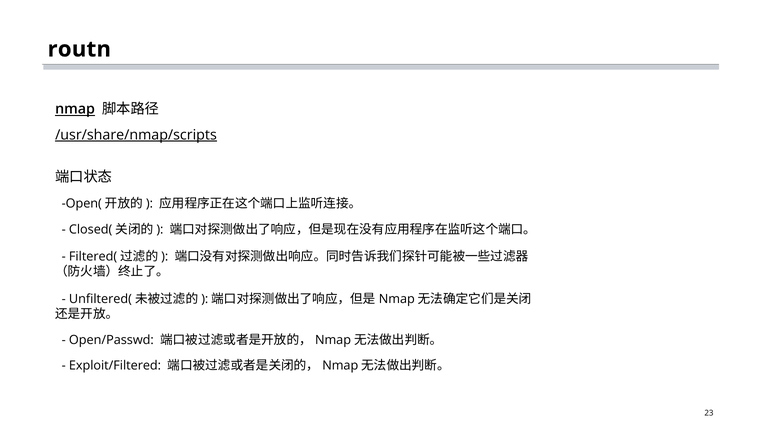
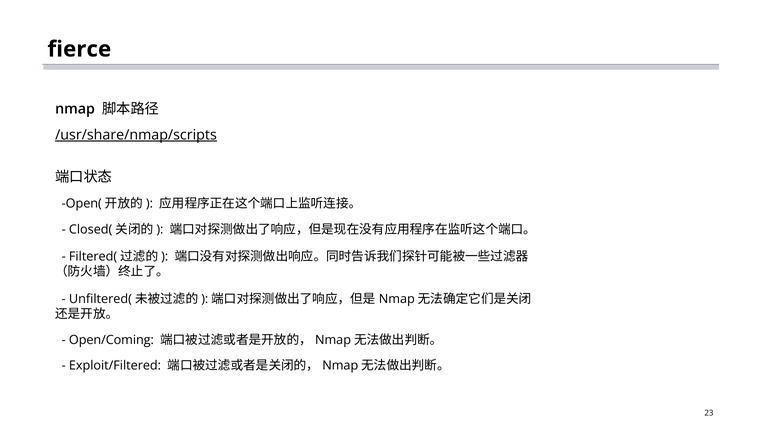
routn: routn -> fierce (79, 49)
nmap underline: present -> none (75, 109)
Open/Passwd: Open/Passwd -> Open/Coming (111, 340)
